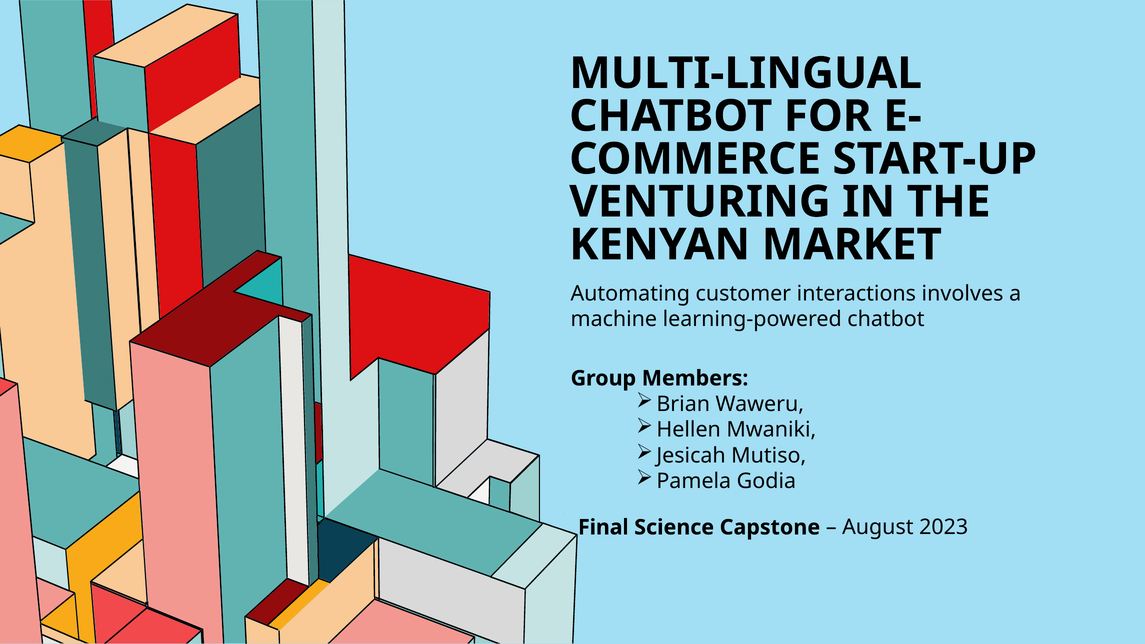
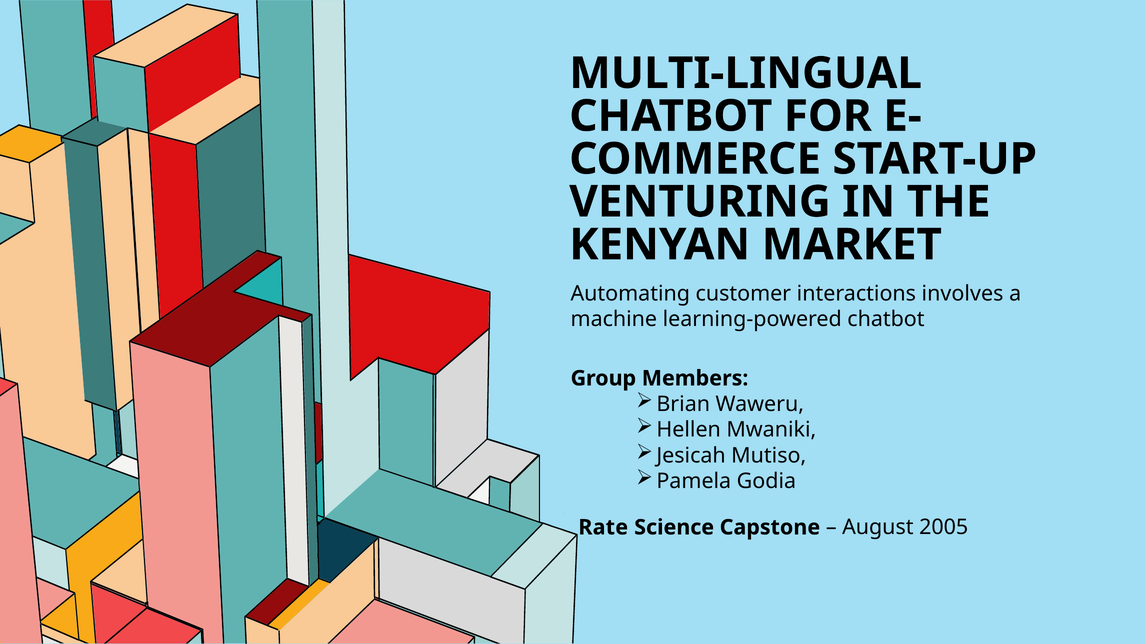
Final: Final -> Rate (603, 527)
2023: 2023 -> 2005 (944, 527)
